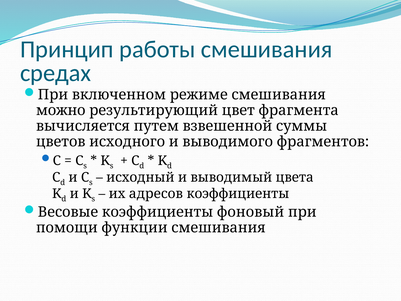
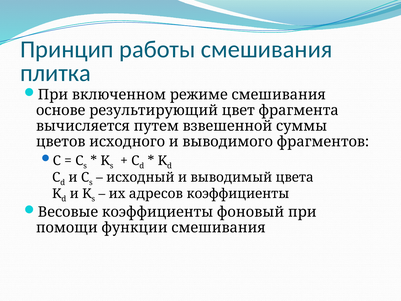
средах: средах -> плитка (56, 73)
можно: можно -> основе (61, 110)
